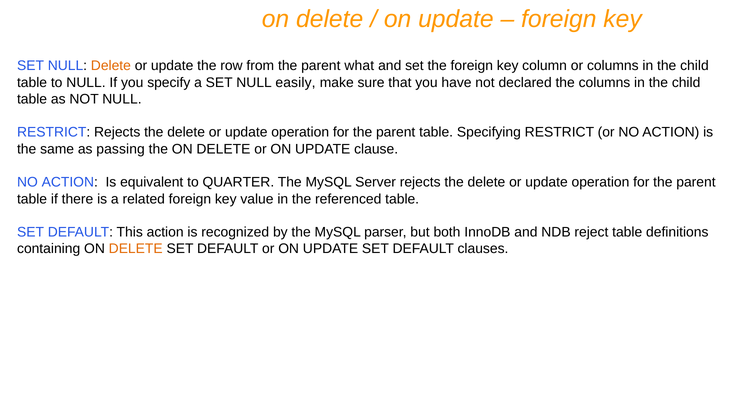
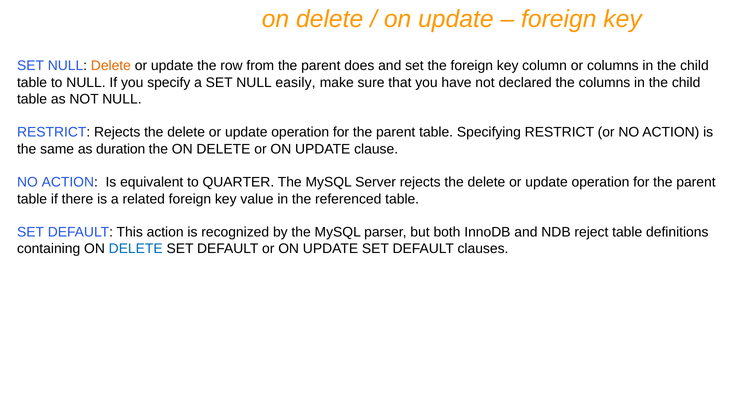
what: what -> does (359, 66)
passing: passing -> duration (121, 149)
DELETE colour: orange -> blue (136, 249)
